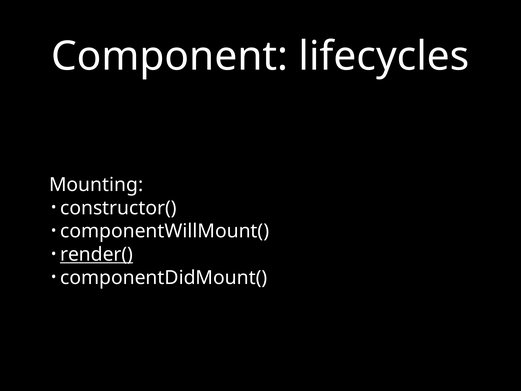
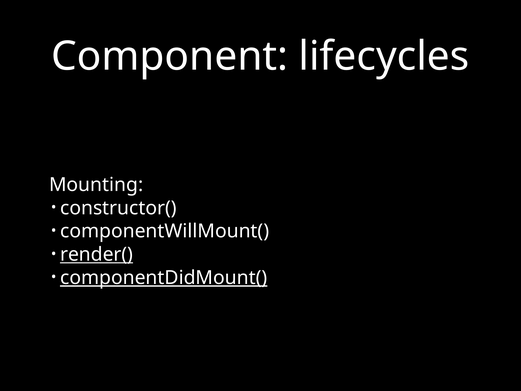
componentDidMount( underline: none -> present (164, 277)
